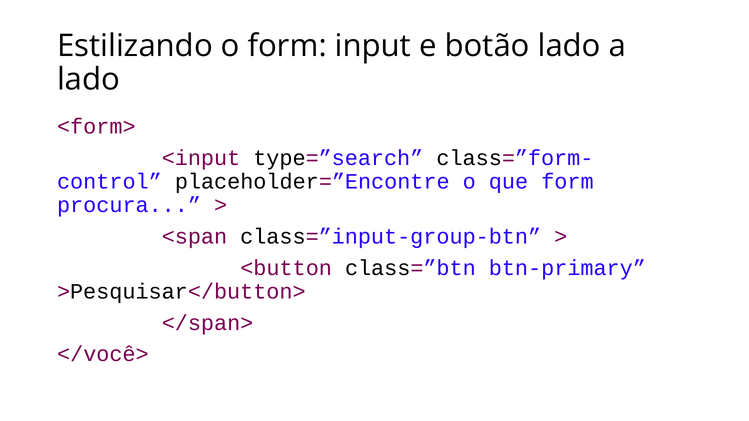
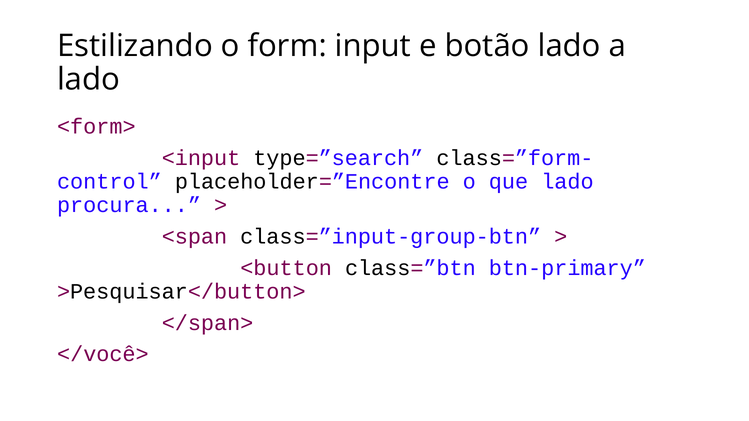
que form: form -> lado (567, 182)
